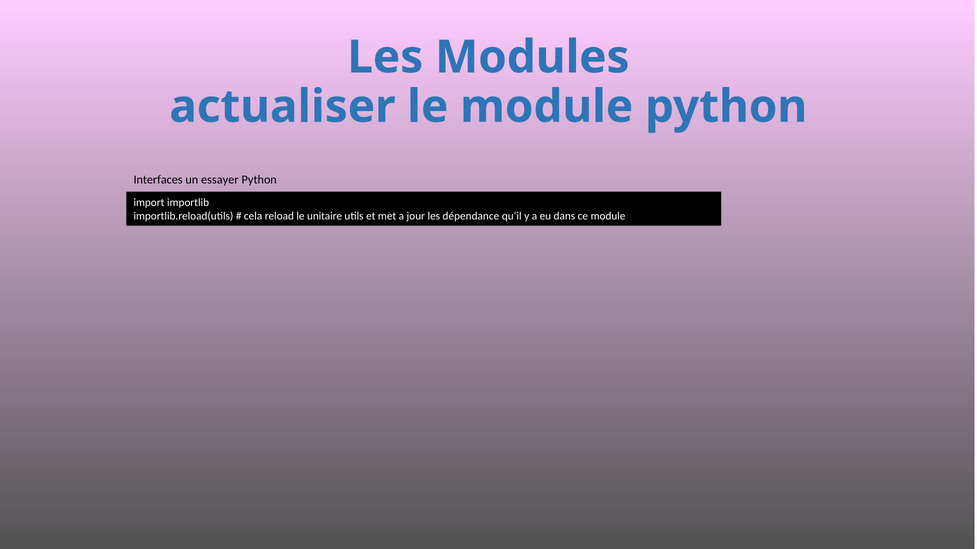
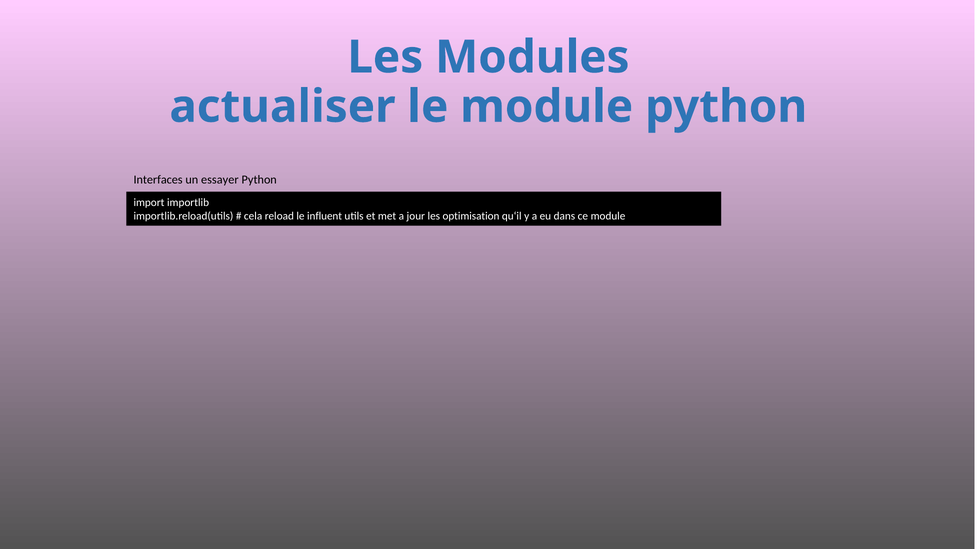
unitaire: unitaire -> influent (325, 216)
dépendance: dépendance -> optimisation (471, 216)
